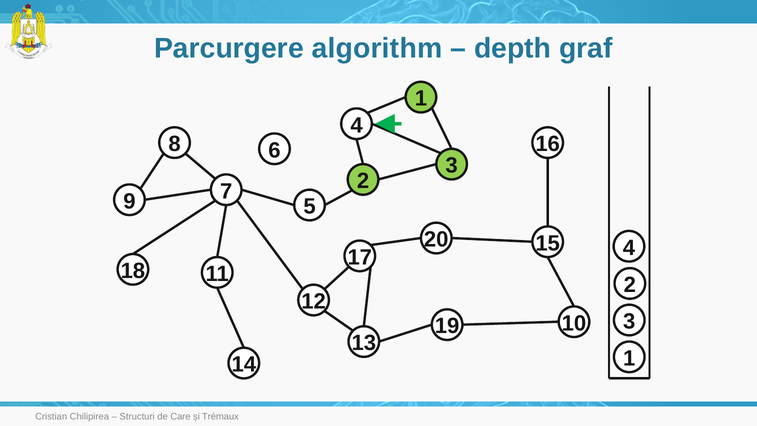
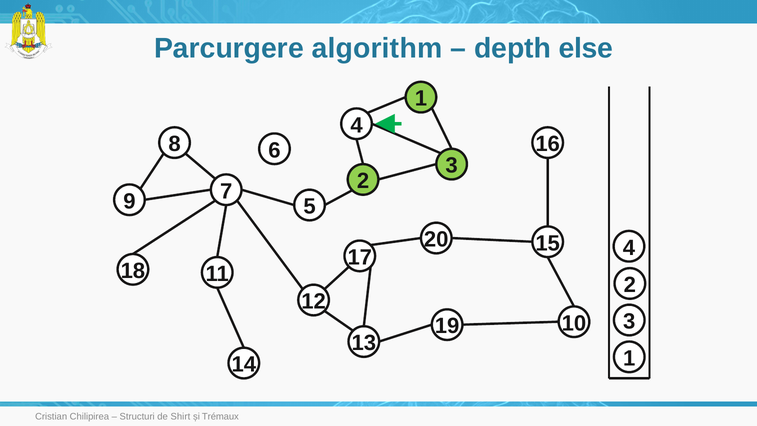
graf: graf -> else (586, 48)
Care: Care -> Shirt (180, 417)
